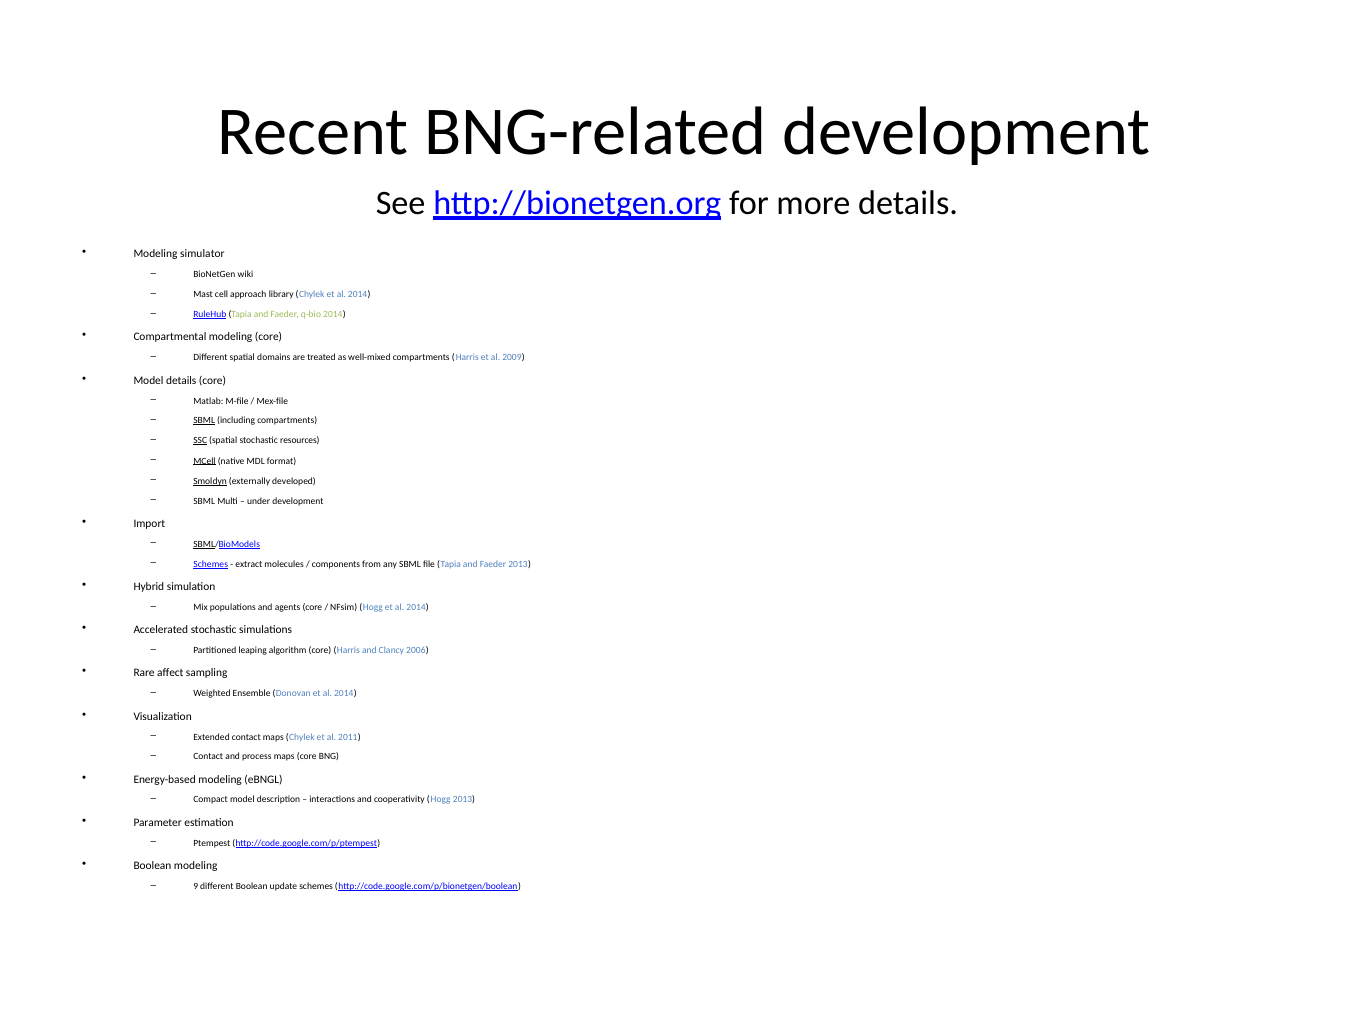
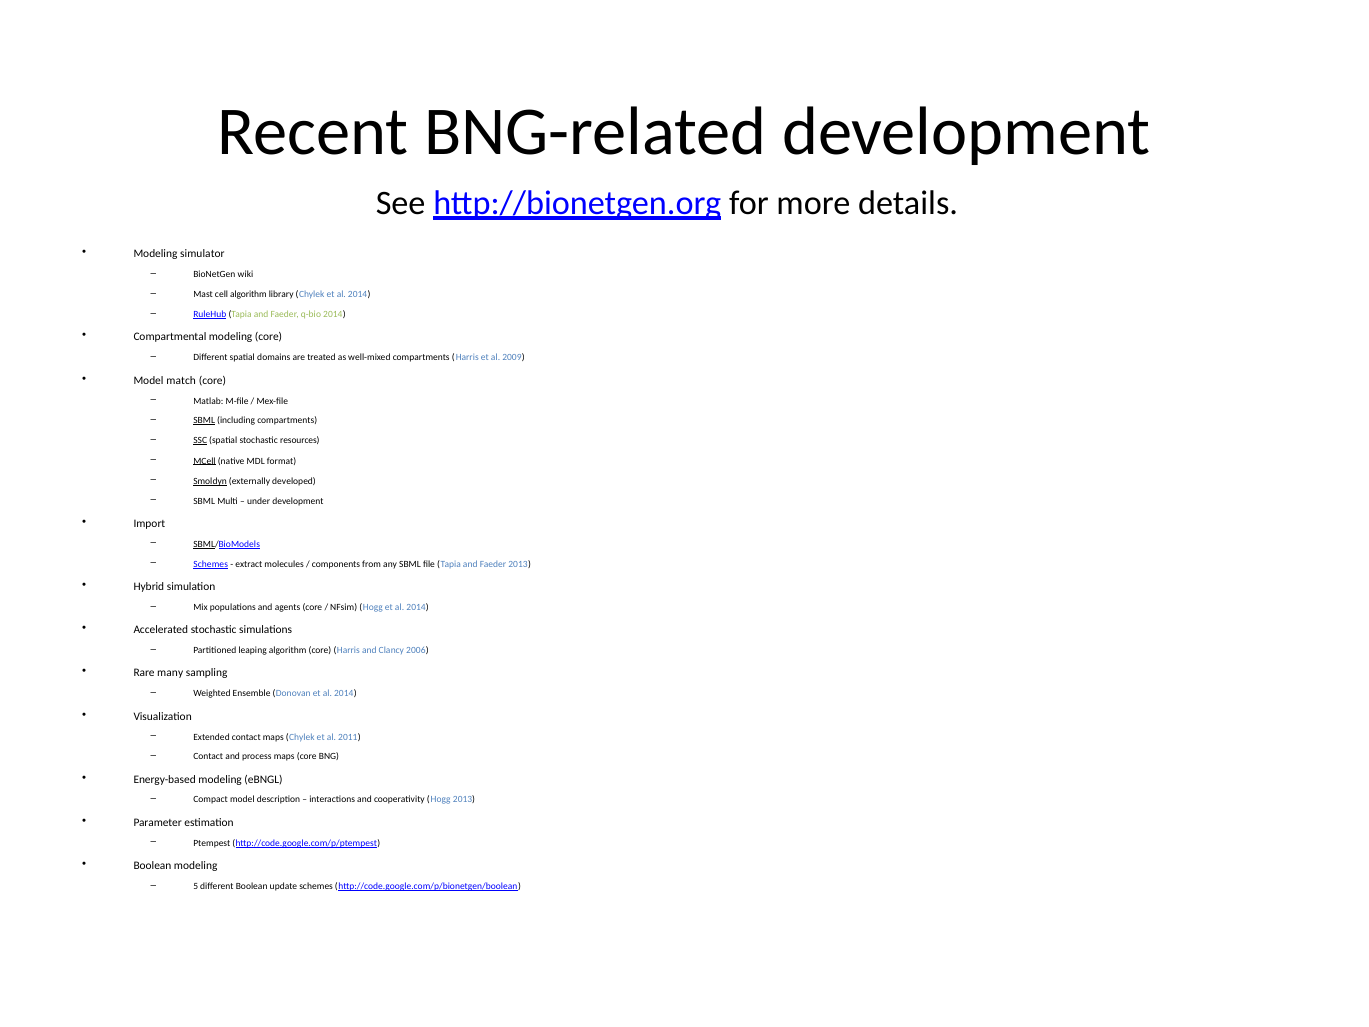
cell approach: approach -> algorithm (248, 295)
Model details: details -> match (181, 380)
affect: affect -> many (170, 673)
9: 9 -> 5 (196, 886)
